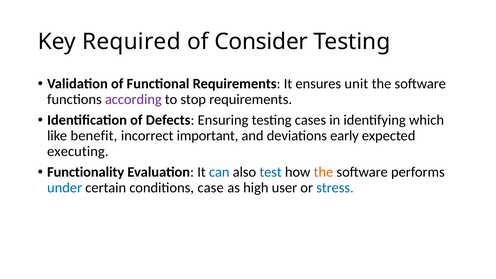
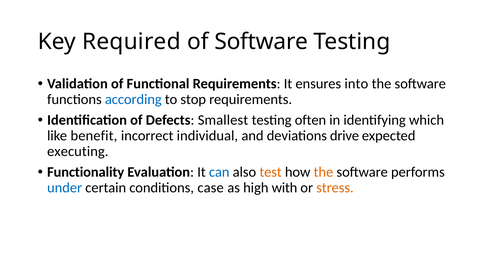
of Consider: Consider -> Software (261, 42)
unit: unit -> into (356, 84)
according colour: purple -> blue (133, 99)
Ensuring: Ensuring -> Smallest (223, 120)
cases: cases -> often (310, 120)
important: important -> individual (207, 136)
early: early -> drive (345, 136)
test colour: blue -> orange (271, 172)
user: user -> with (285, 188)
stress colour: blue -> orange (335, 188)
